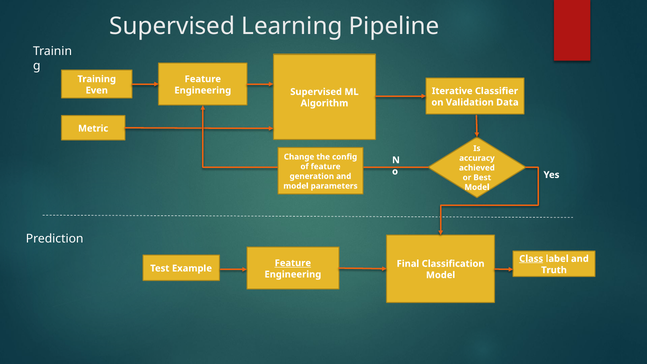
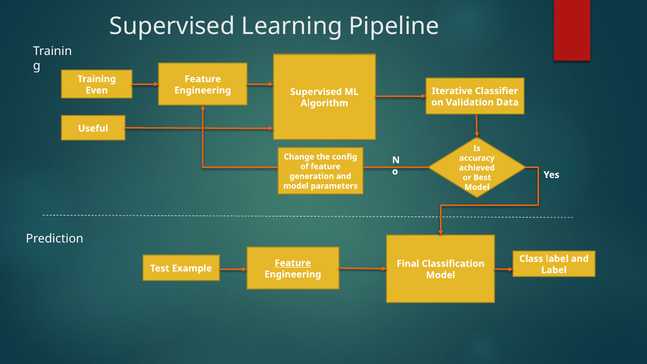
Metric: Metric -> Useful (93, 128)
Class underline: present -> none (531, 259)
Truth: Truth -> Label (554, 270)
